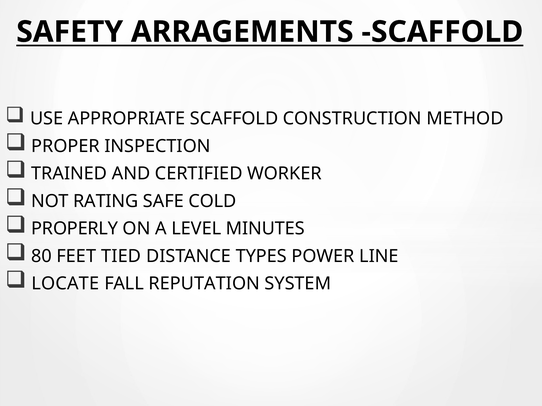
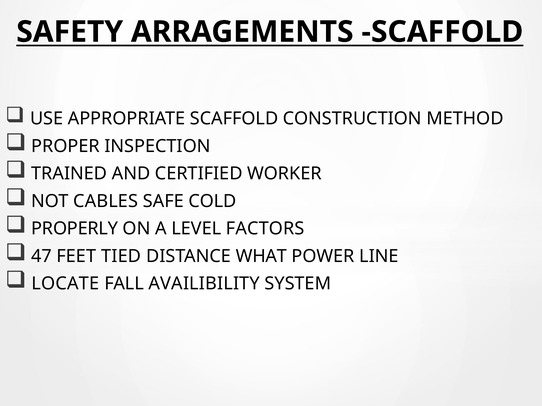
RATING: RATING -> CABLES (106, 201)
MINUTES: MINUTES -> FACTORS (265, 229)
80: 80 -> 47 (42, 256)
TYPES: TYPES -> WHAT (261, 256)
REPUTATION: REPUTATION -> AVAILIBILITY (204, 284)
